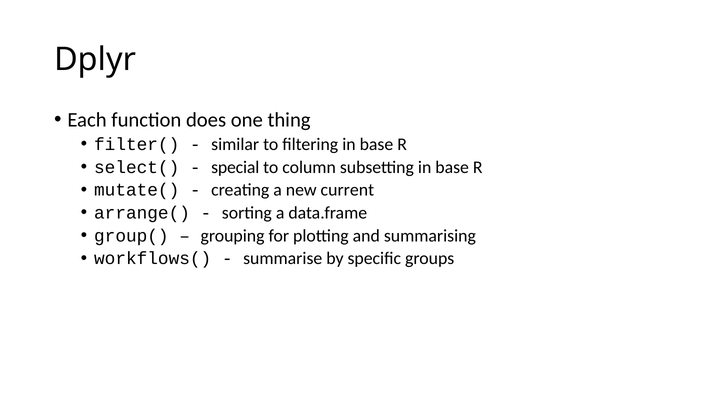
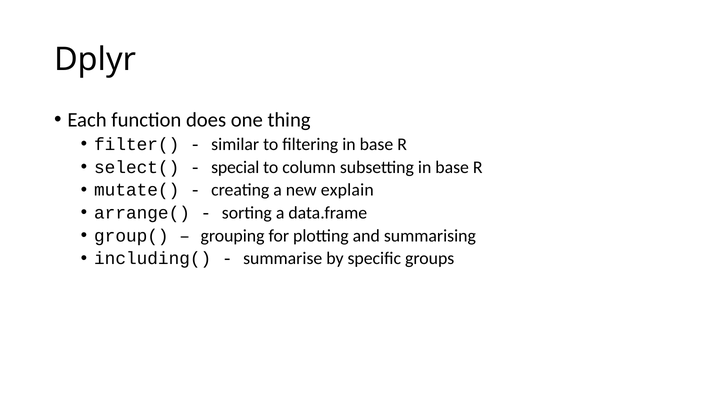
current: current -> explain (347, 190)
workflows(: workflows( -> including( (153, 259)
